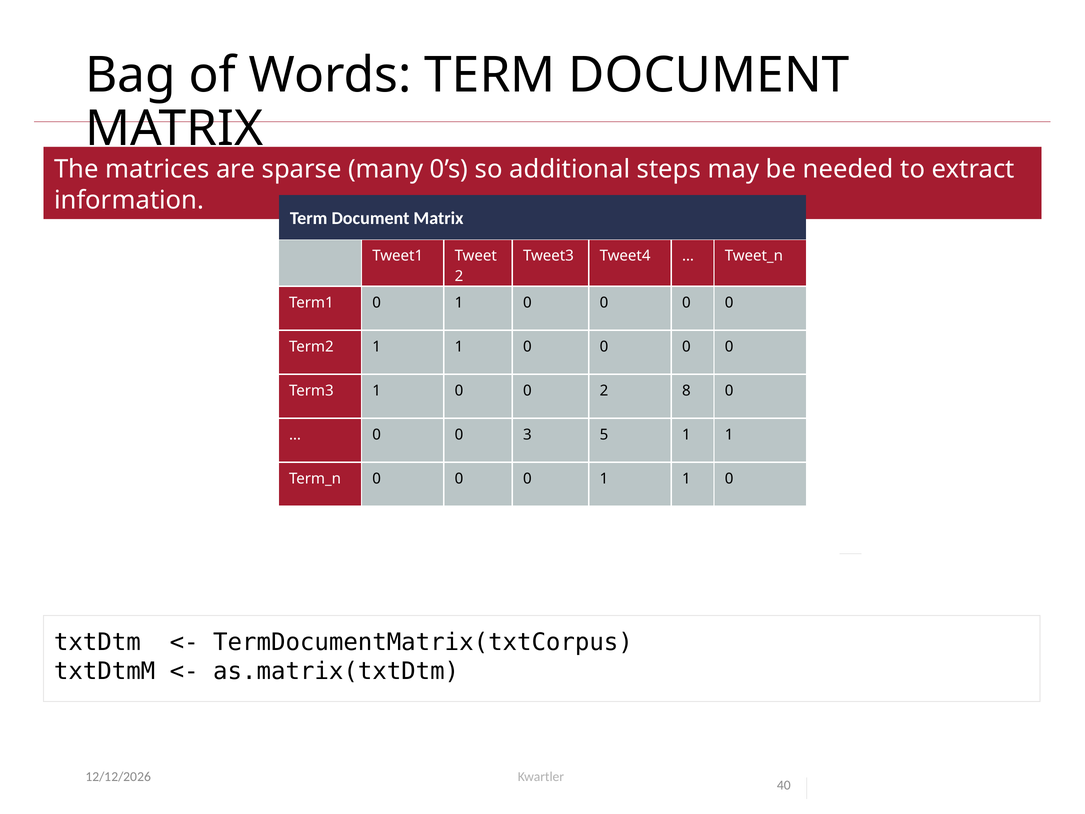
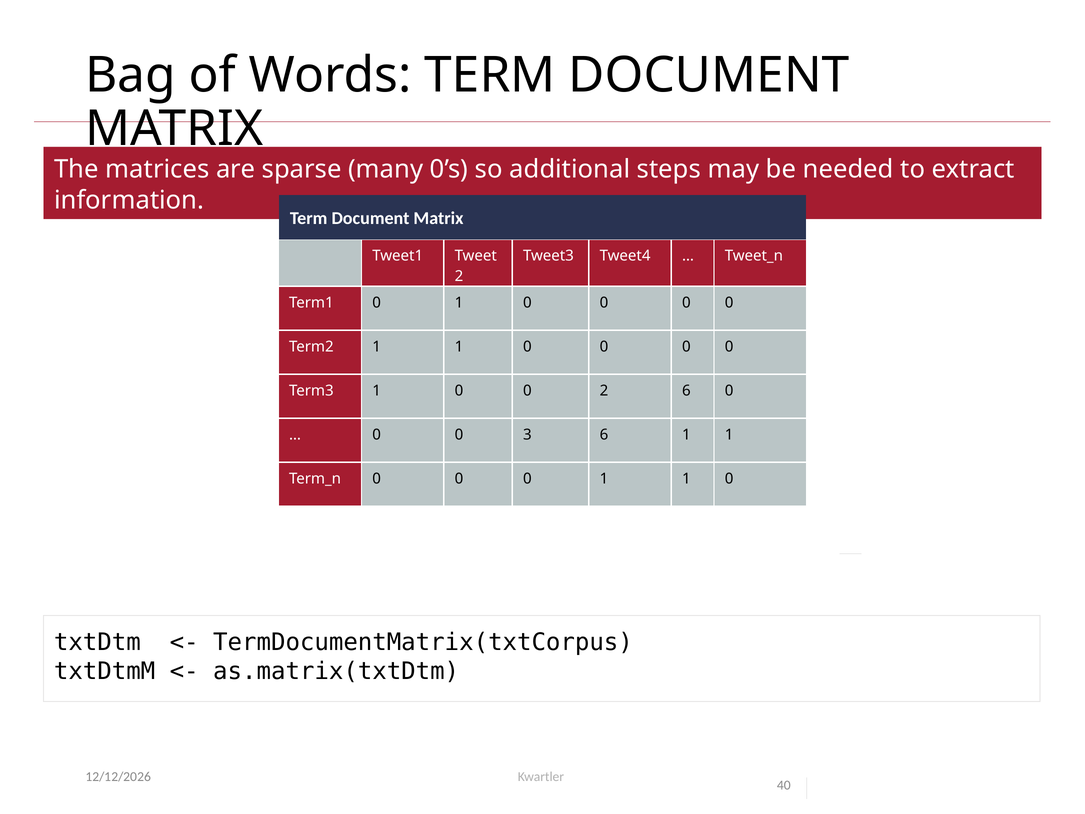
2 8: 8 -> 6 (686, 391)
3 5: 5 -> 6 (604, 435)
